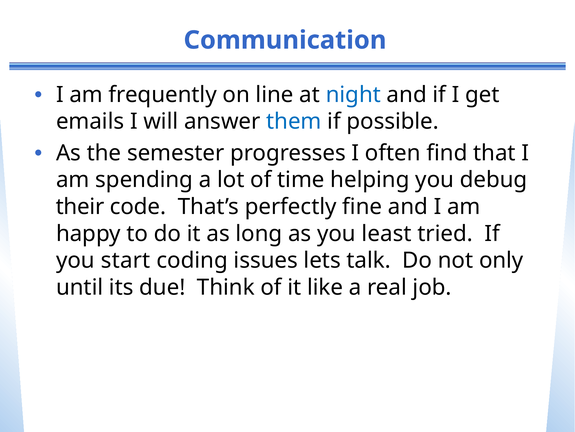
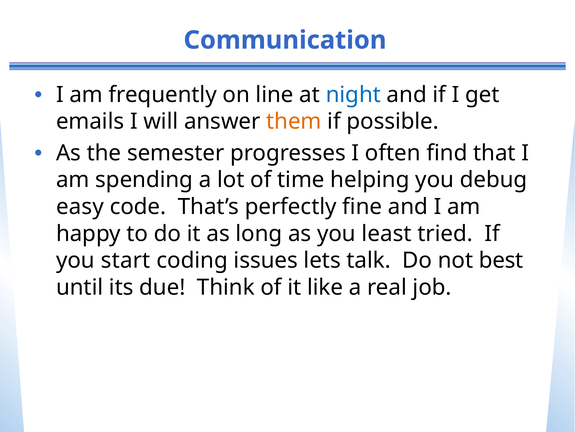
them colour: blue -> orange (294, 121)
their: their -> easy (80, 206)
only: only -> best (501, 260)
